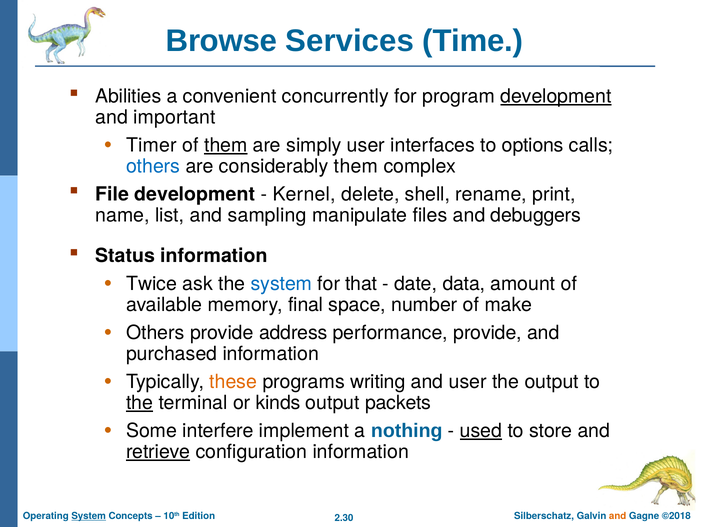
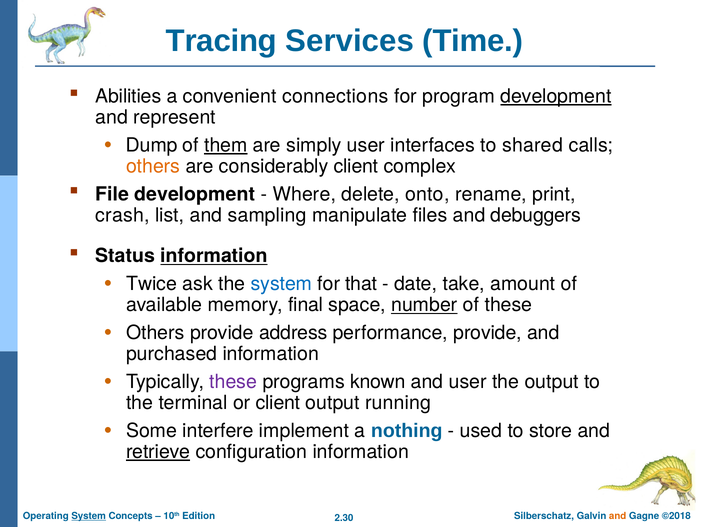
Browse: Browse -> Tracing (221, 41)
concurrently: concurrently -> connections (335, 96)
important: important -> represent (175, 117)
Timer: Timer -> Dump (152, 145)
options: options -> shared (533, 145)
others colour: blue -> orange (153, 166)
considerably them: them -> client (356, 166)
Kernel: Kernel -> Where (304, 194)
shell: shell -> onto (427, 194)
name: name -> crash (122, 215)
information underline: none -> present (214, 256)
data: data -> take (464, 284)
number underline: none -> present (424, 305)
of make: make -> these (508, 305)
these colour: orange -> purple (233, 381)
writing: writing -> known (378, 381)
the underline: present -> none (140, 403)
or kinds: kinds -> client (278, 403)
packets: packets -> running (398, 403)
used underline: present -> none (481, 430)
